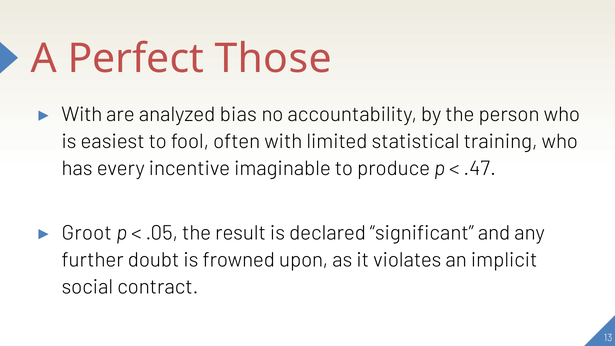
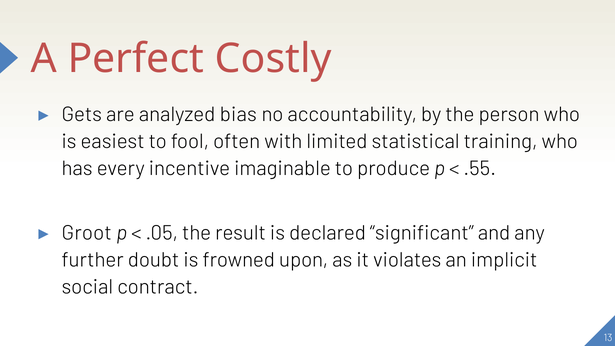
Those: Those -> Costly (273, 59)
With: With -> Gets (82, 115)
.47: .47 -> .55 (480, 169)
